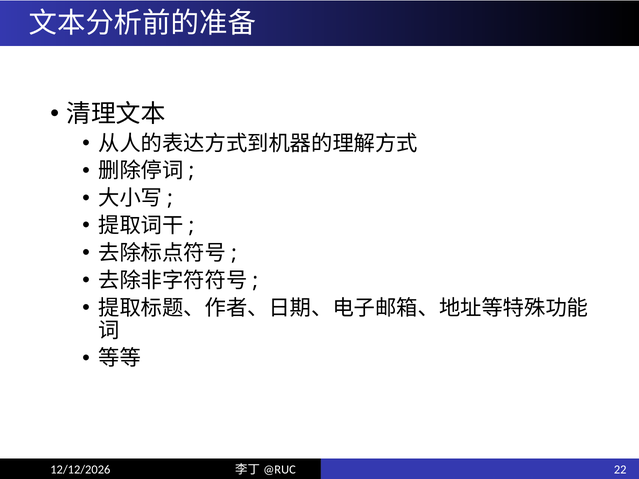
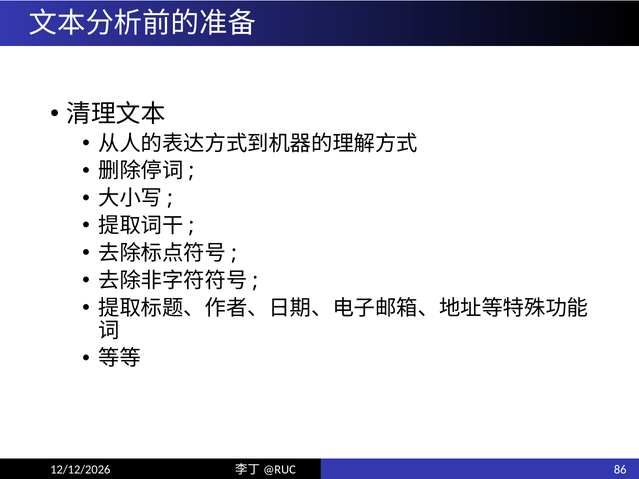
22: 22 -> 86 (620, 470)
